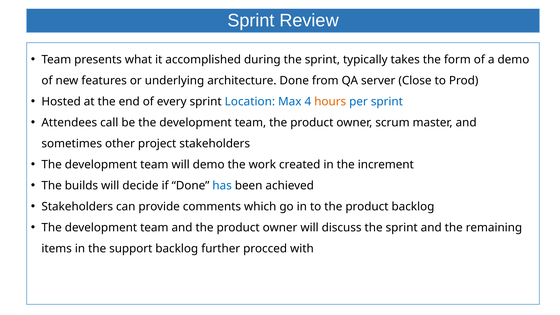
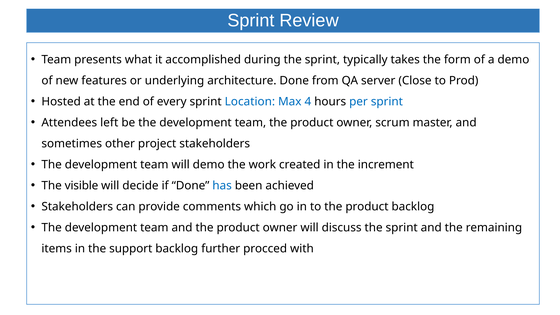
hours colour: orange -> black (330, 102)
call: call -> left (109, 123)
builds: builds -> visible (81, 186)
